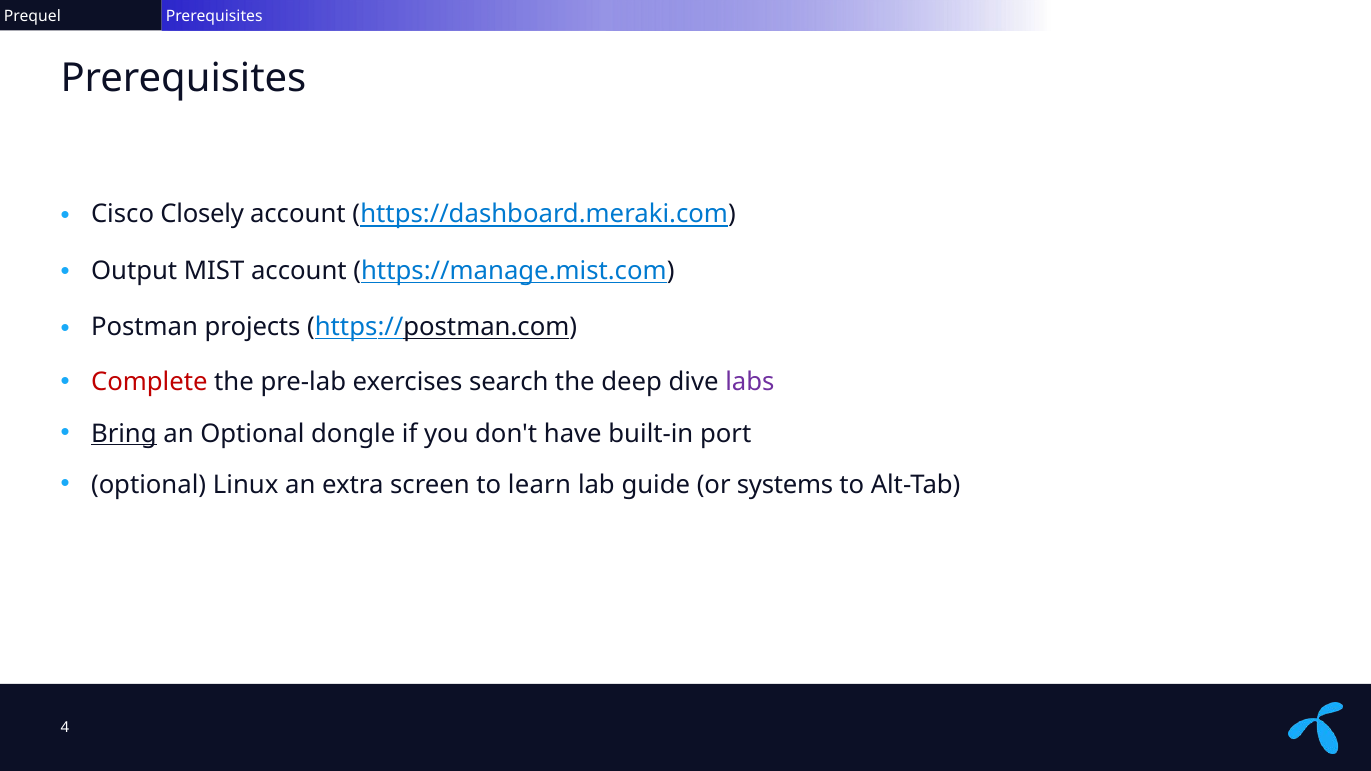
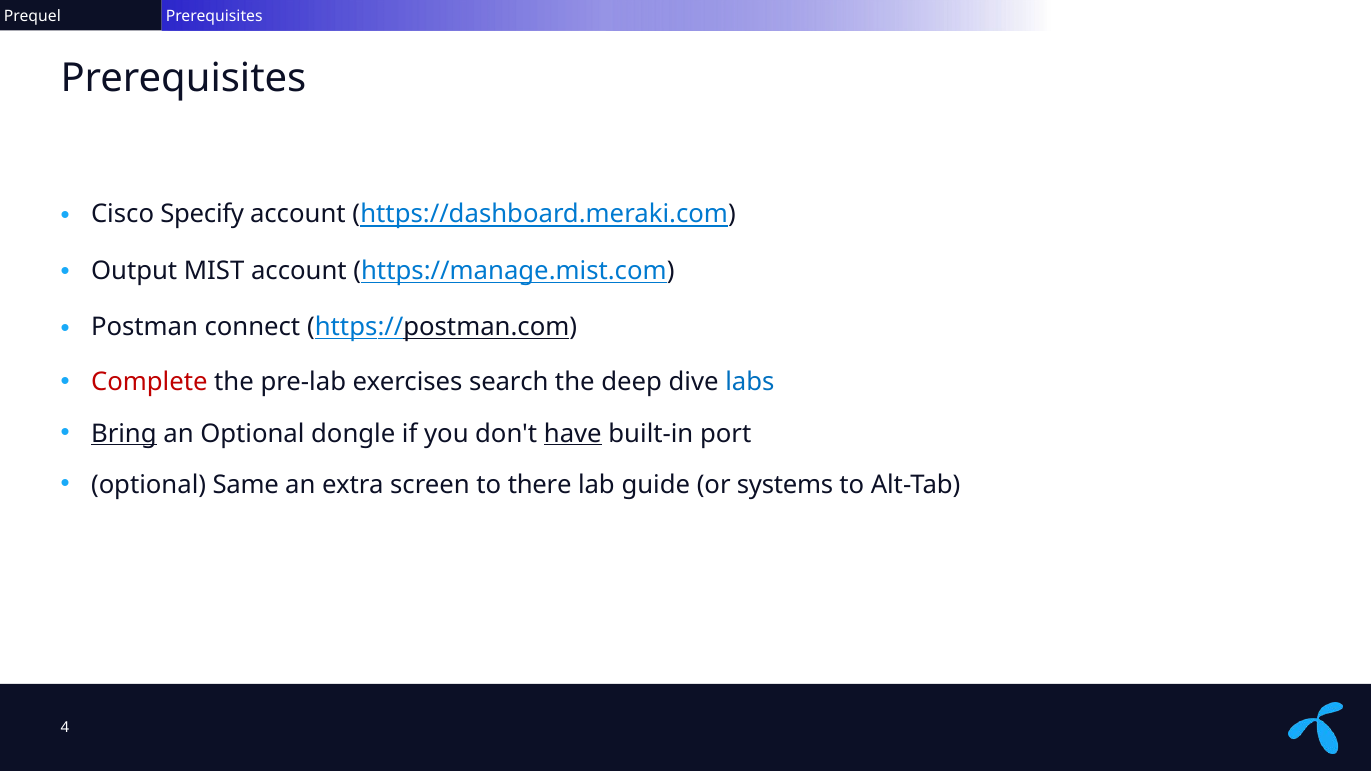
Closely: Closely -> Specify (202, 214)
projects: projects -> connect (252, 327)
labs colour: purple -> blue (750, 382)
have underline: none -> present (573, 434)
Linux: Linux -> Same (246, 485)
learn: learn -> there (540, 485)
